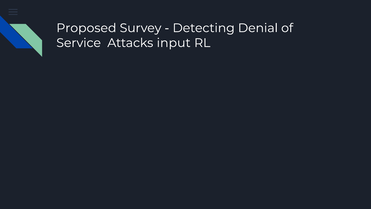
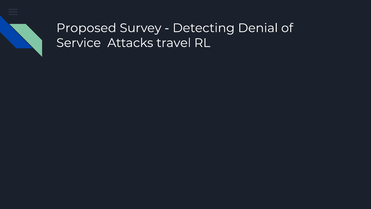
input: input -> travel (174, 43)
